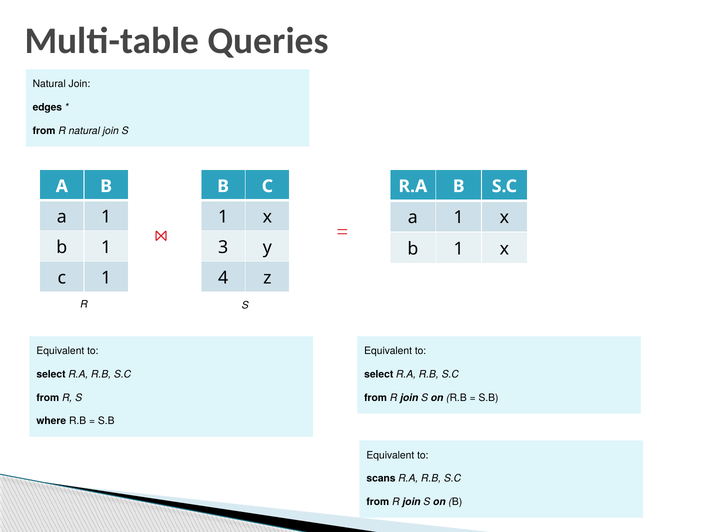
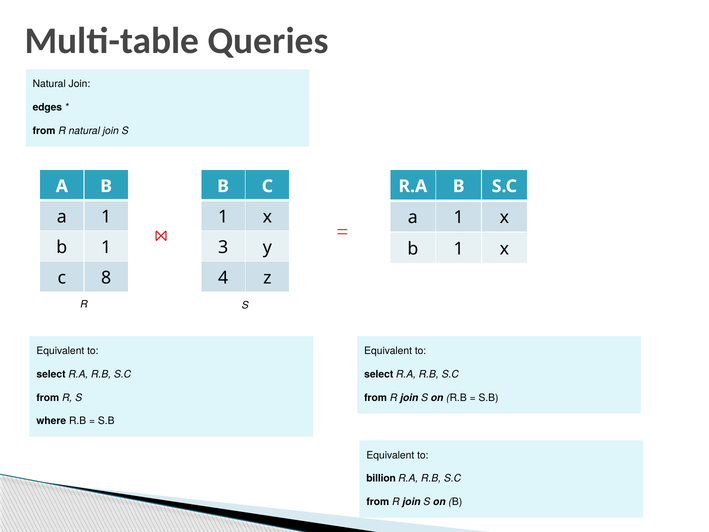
1: 1 -> 8 (106, 278)
scans: scans -> billion (381, 478)
